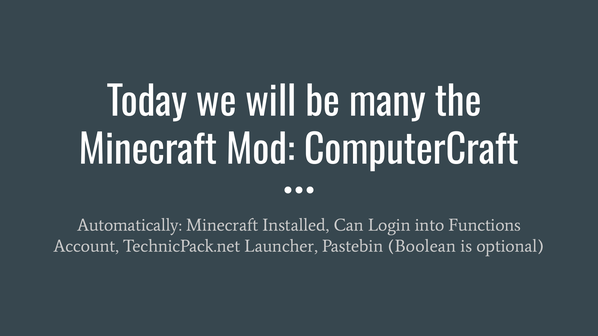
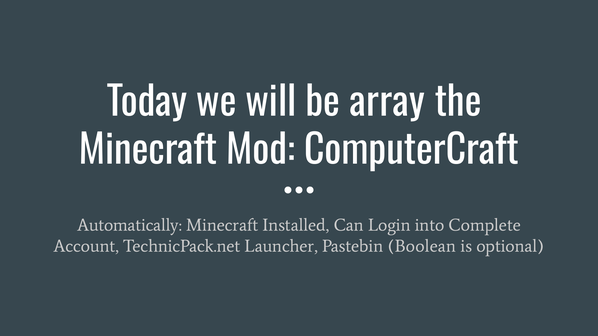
many: many -> array (387, 103)
Functions: Functions -> Complete (485, 225)
